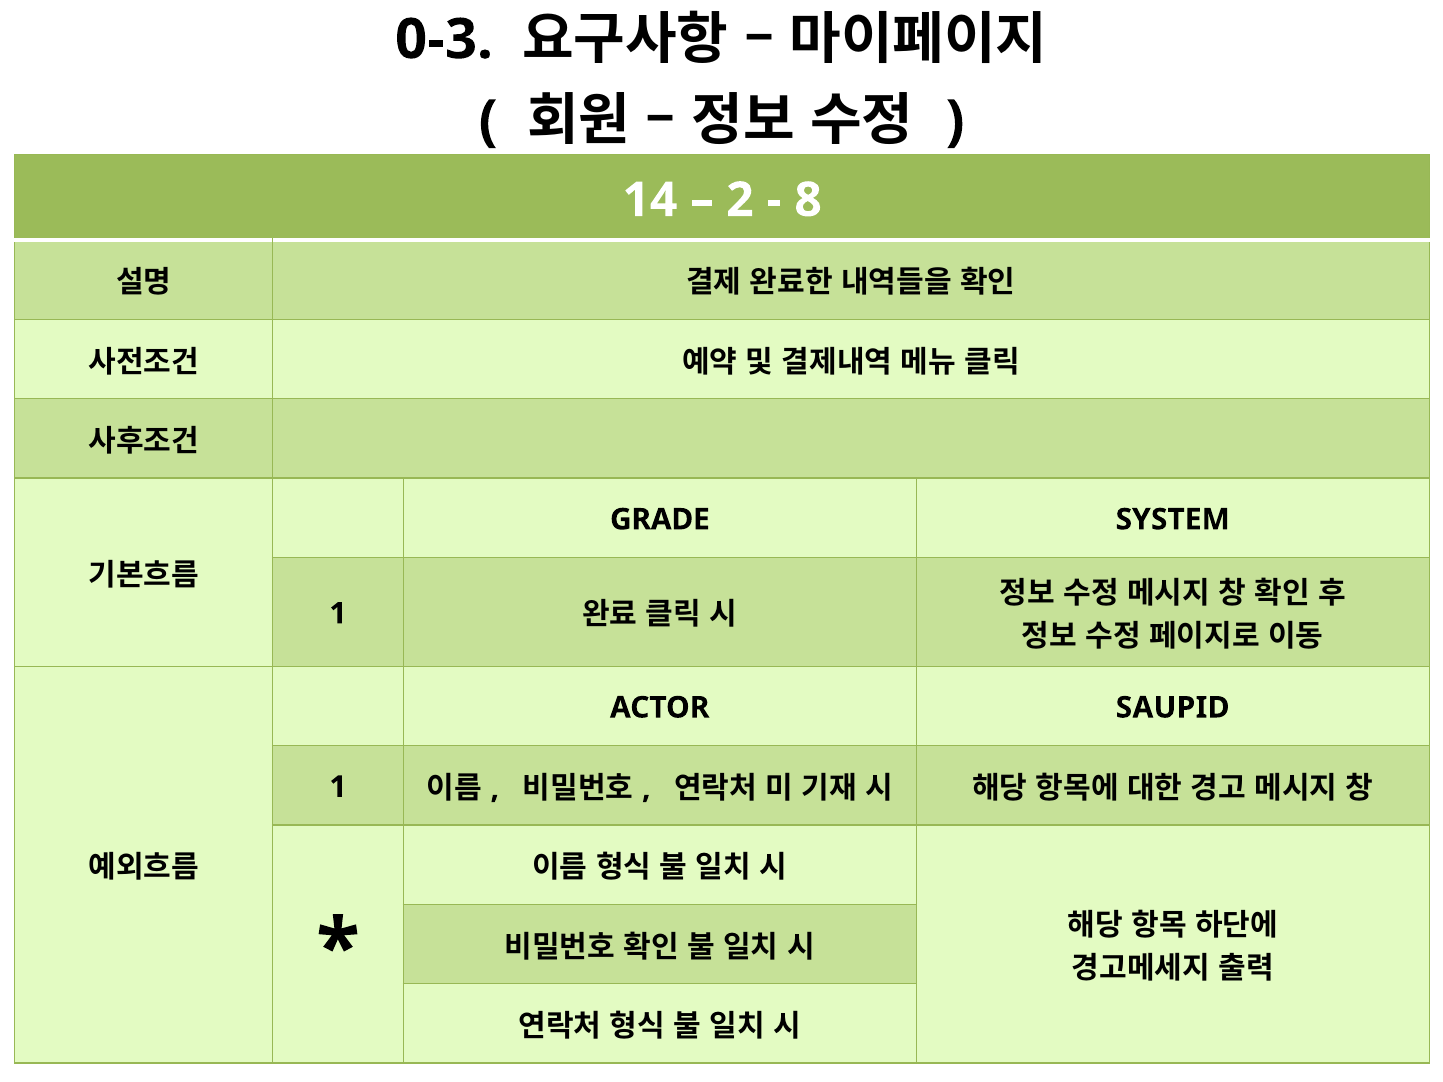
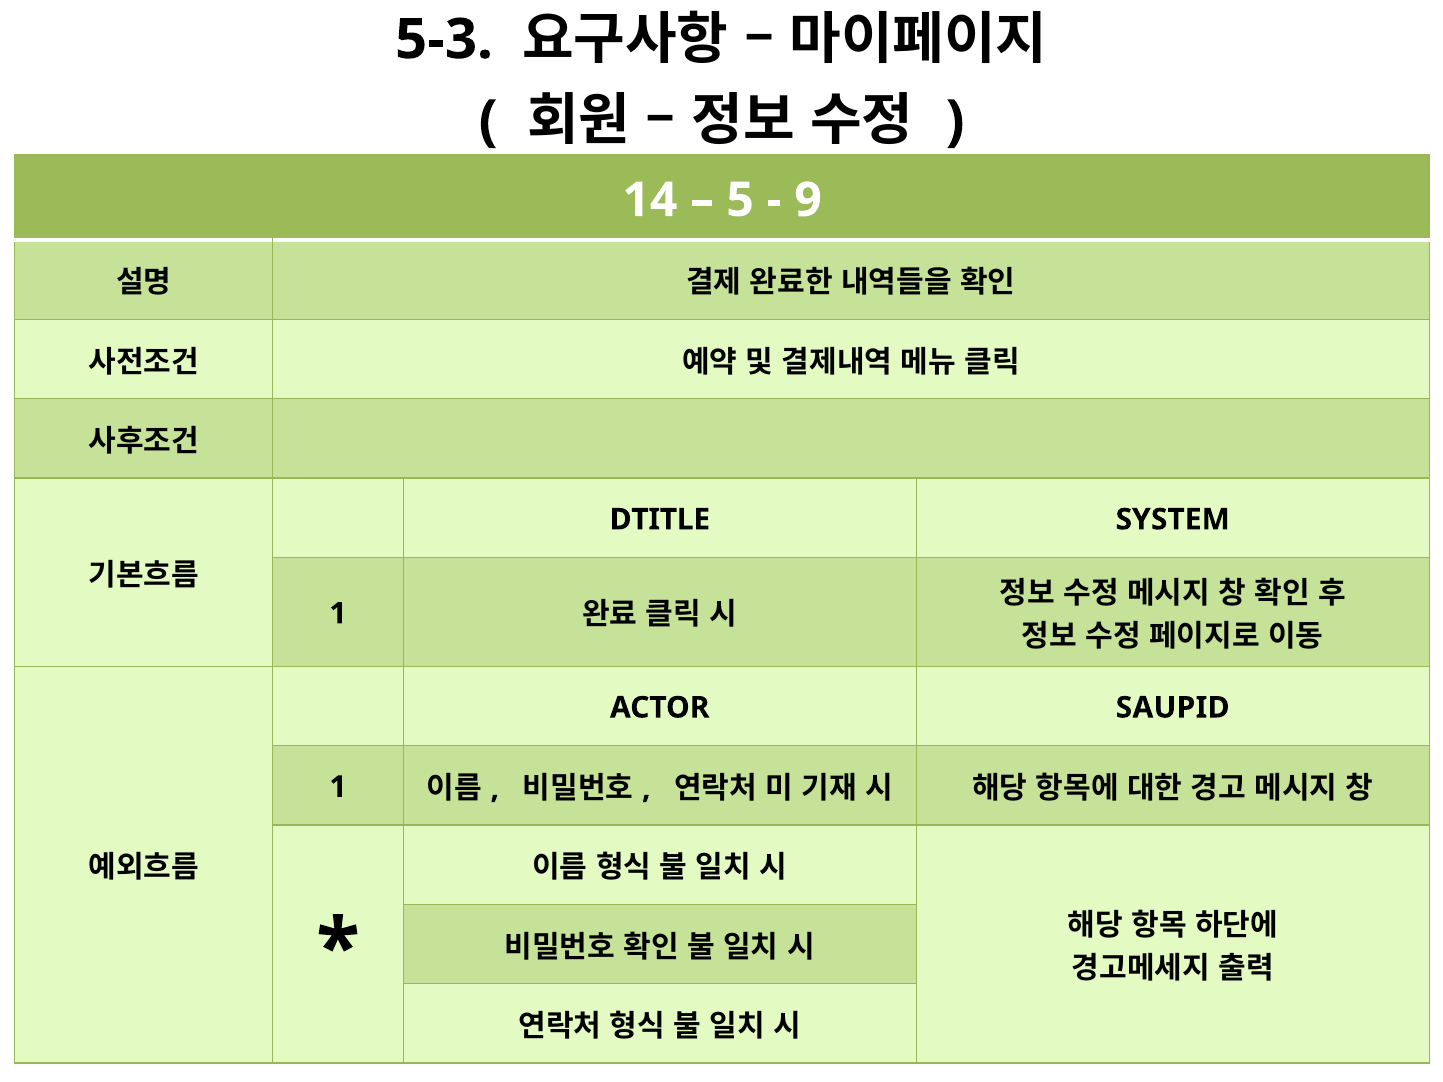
0-3: 0-3 -> 5-3 (444, 40)
2: 2 -> 5 (740, 200)
8: 8 -> 9 (808, 200)
GRADE: GRADE -> DTITLE (660, 520)
